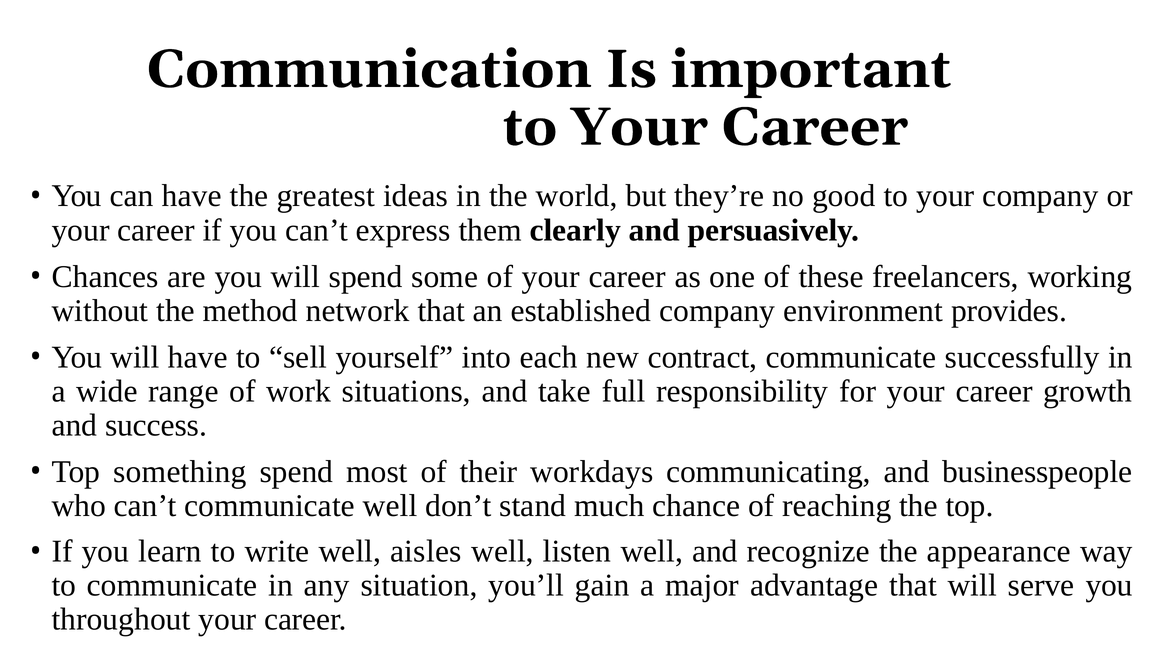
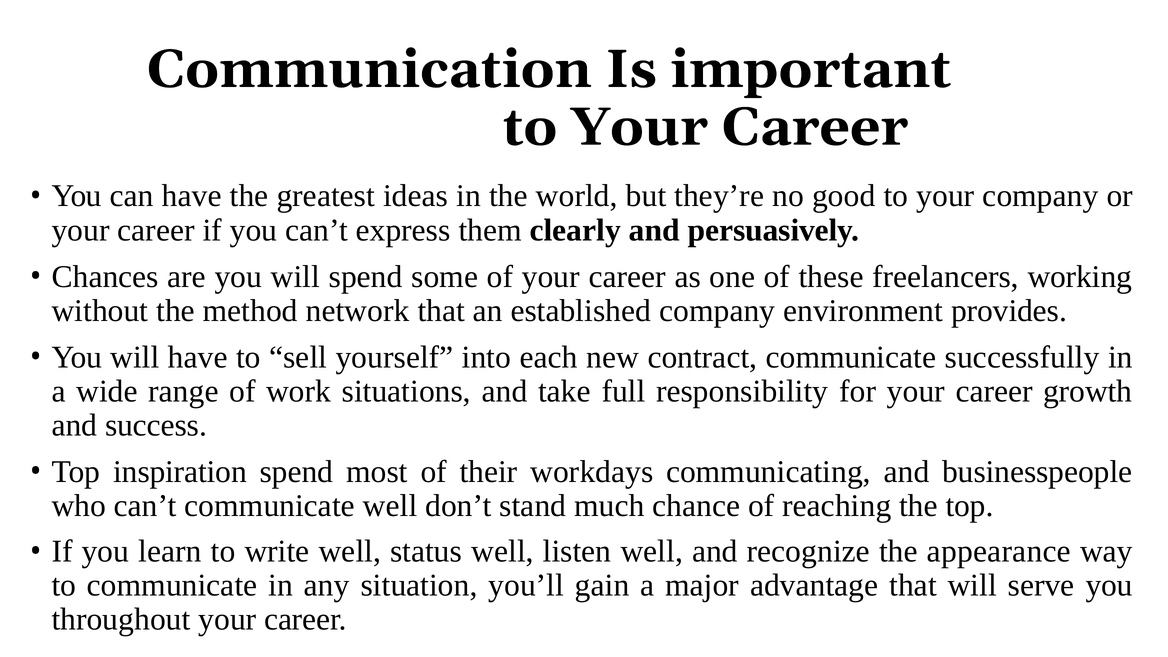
something: something -> inspiration (180, 472)
aisles: aisles -> status (426, 551)
